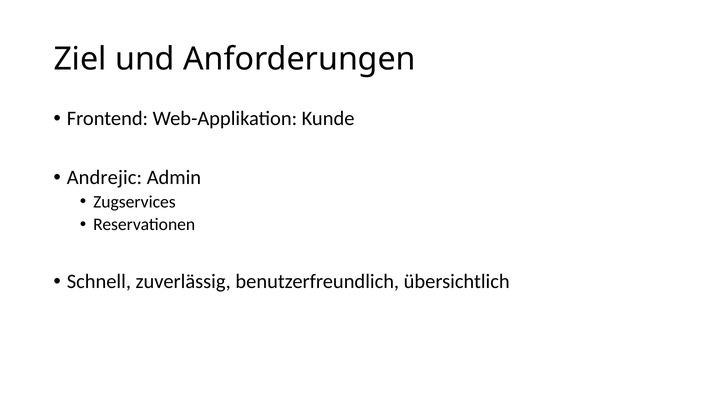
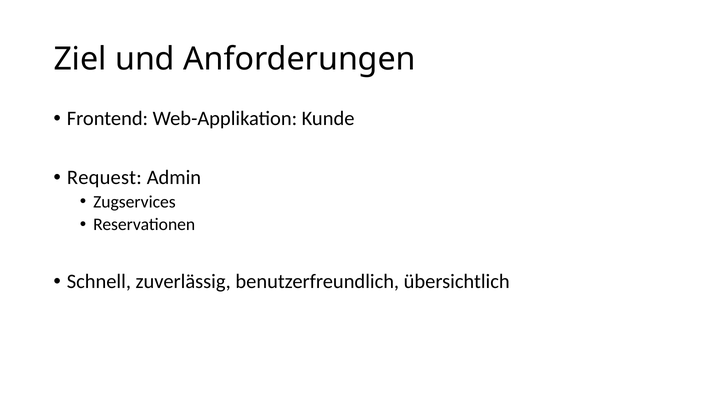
Andrejic: Andrejic -> Request (104, 178)
